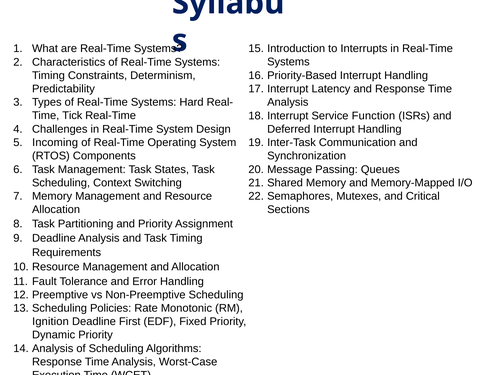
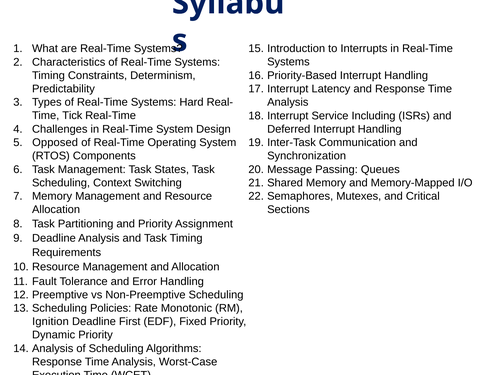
Function: Function -> Including (374, 116)
Incoming: Incoming -> Opposed (55, 143)
